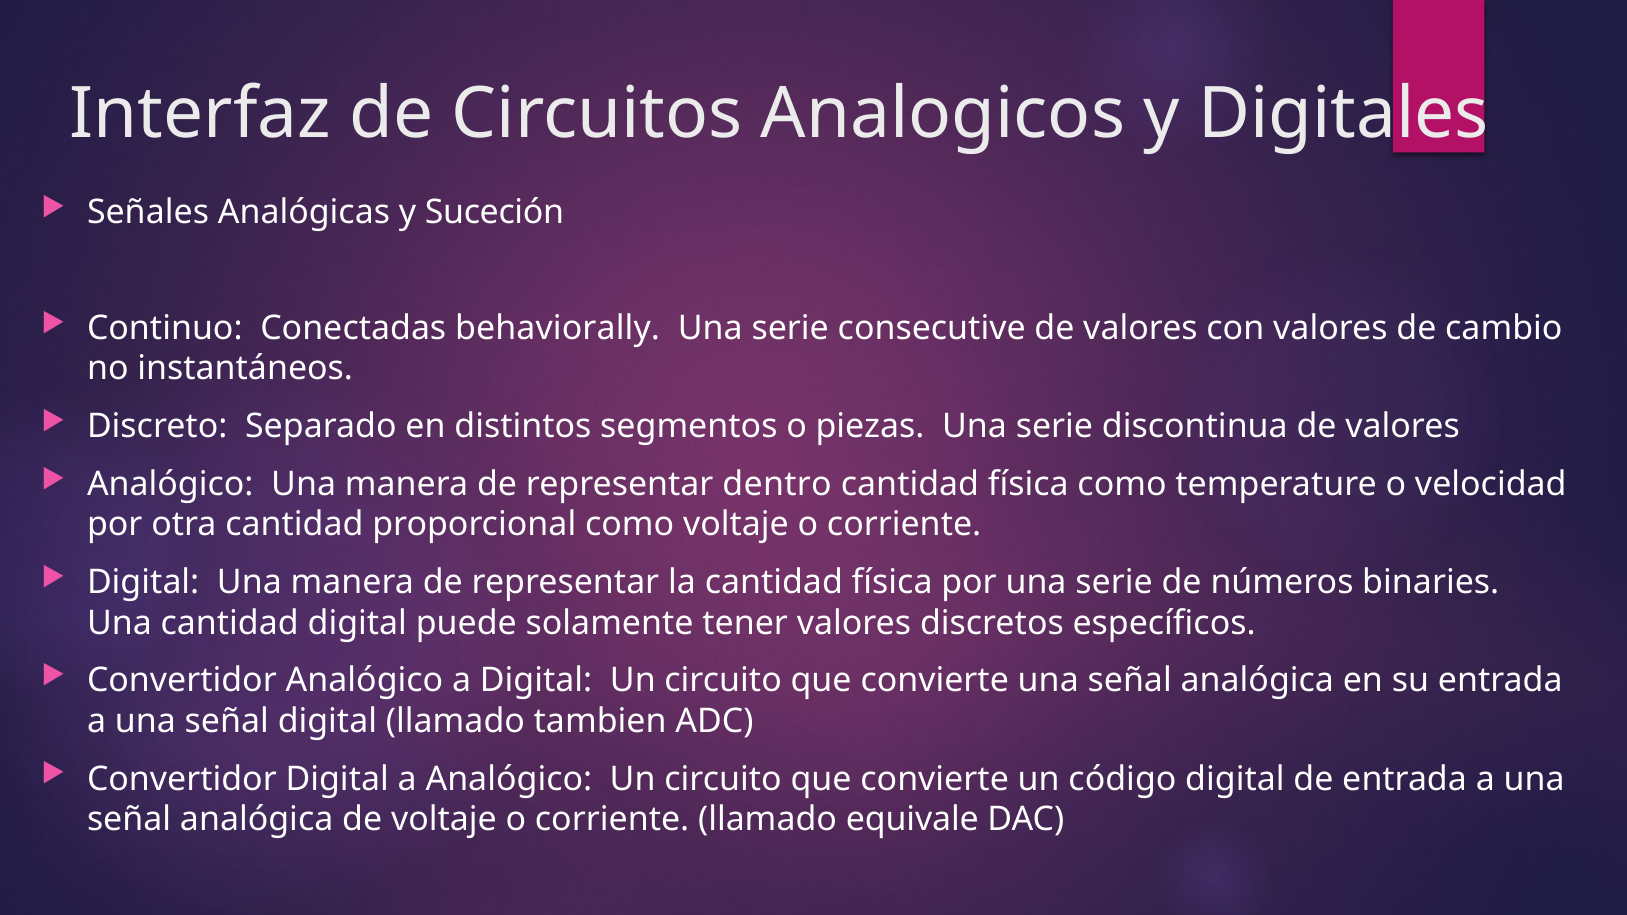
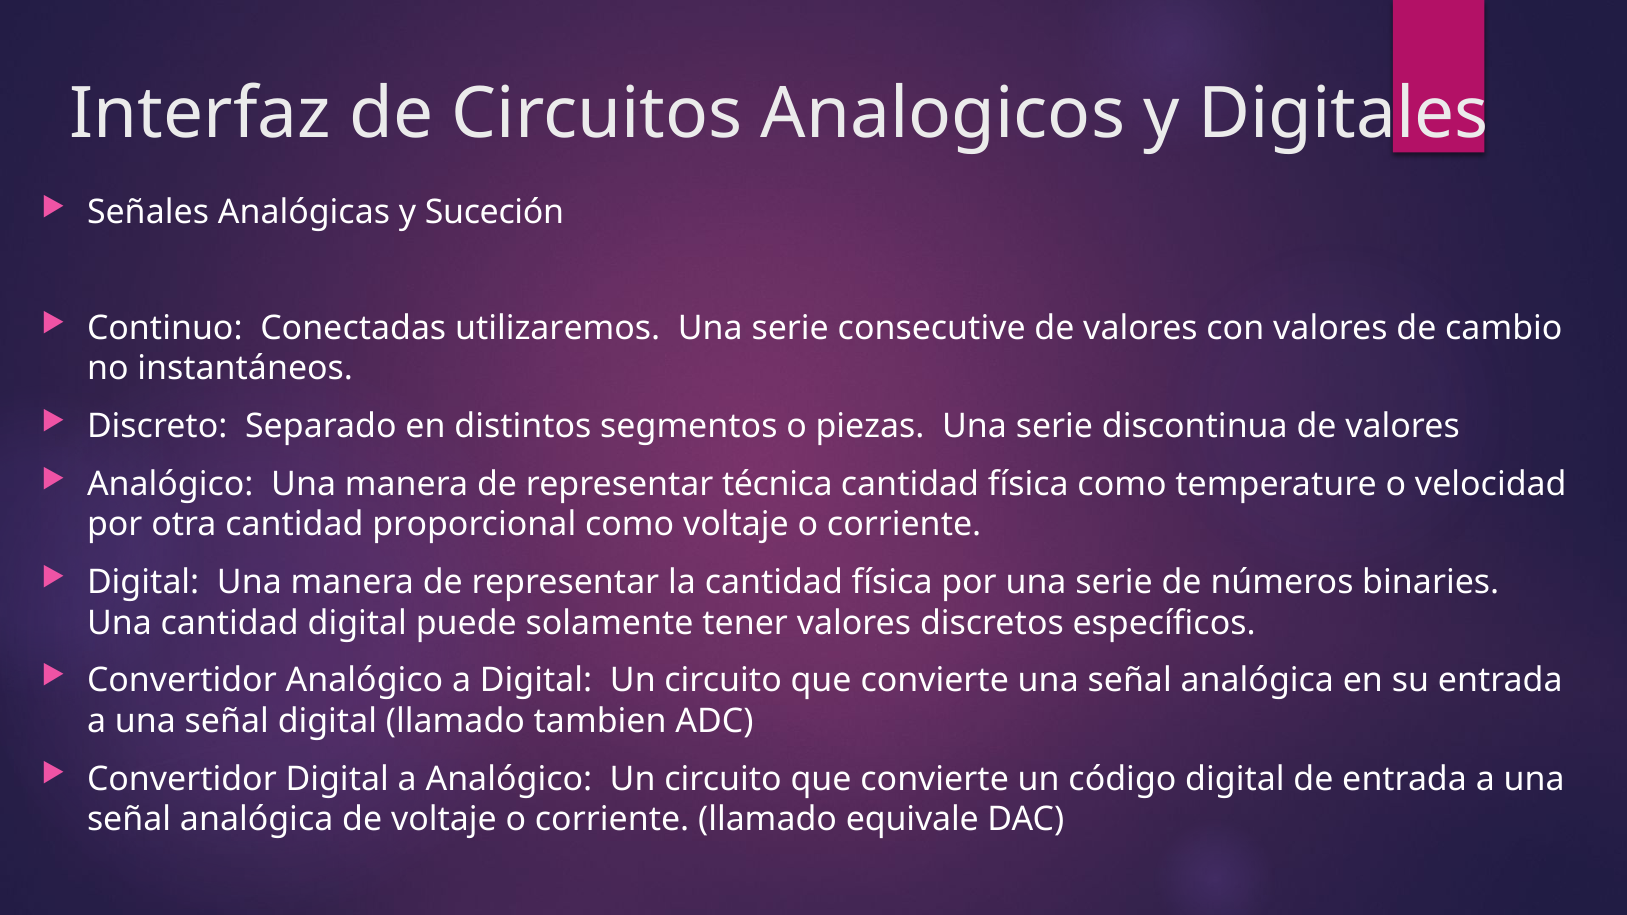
behaviorally: behaviorally -> utilizaremos (558, 328)
dentro: dentro -> técnica (777, 484)
